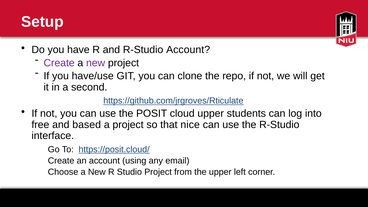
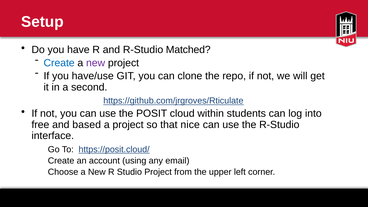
R-Studio Account: Account -> Matched (188, 50)
Create colour: purple -> blue (59, 63)
cloud upper: upper -> within (211, 113)
